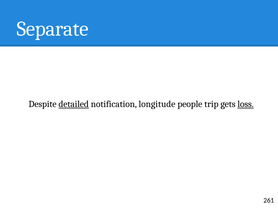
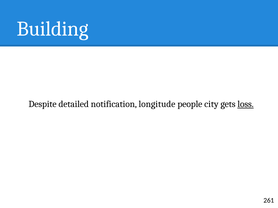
Separate: Separate -> Building (53, 29)
detailed underline: present -> none (74, 104)
trip: trip -> city (211, 104)
